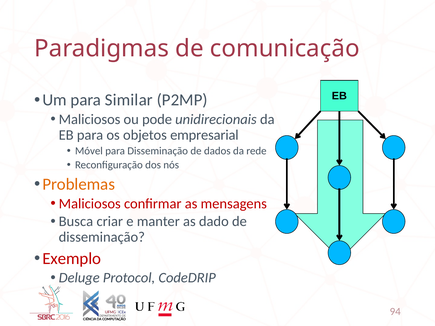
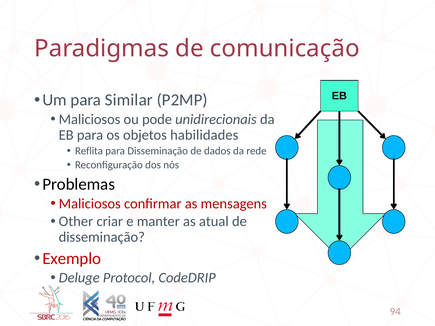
empresarial: empresarial -> habilidades (204, 135)
Móvel: Móvel -> Reflita (89, 151)
Problemas colour: orange -> black (79, 185)
Busca: Busca -> Other (76, 222)
dado: dado -> atual (214, 222)
